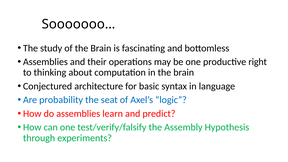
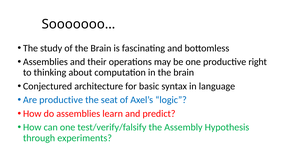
Are probability: probability -> productive (61, 100)
